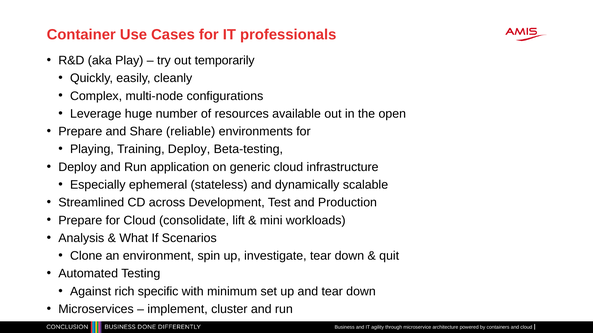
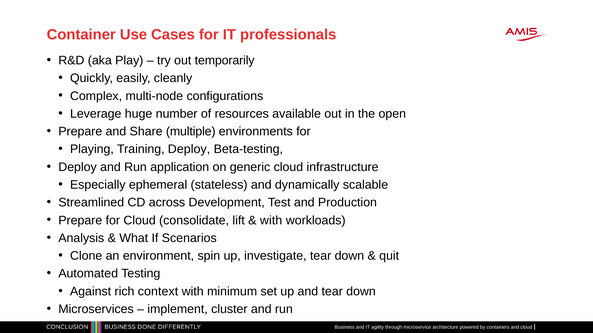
reliable: reliable -> multiple (191, 132)
mini: mini -> with (271, 221)
specific: specific -> context (158, 292)
